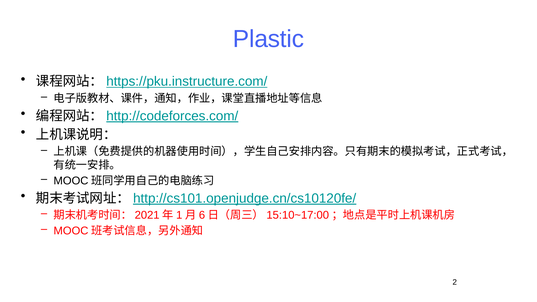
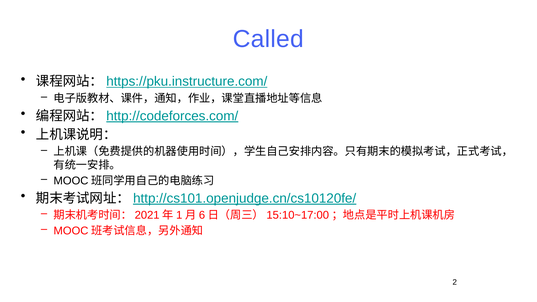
Plastic: Plastic -> Called (268, 39)
